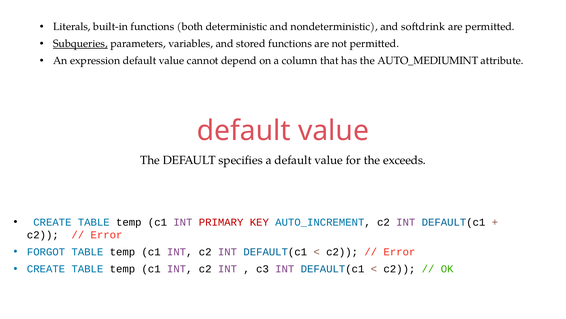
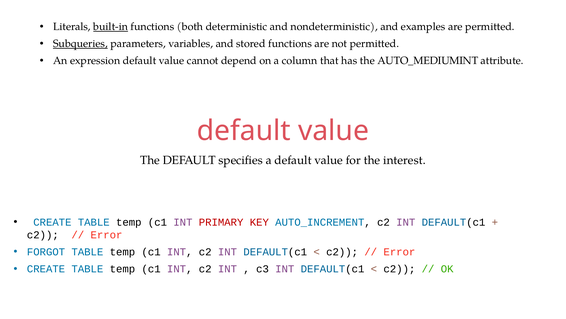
built-in underline: none -> present (111, 27)
softdrink: softdrink -> examples (423, 27)
exceeds: exceeds -> interest (404, 160)
